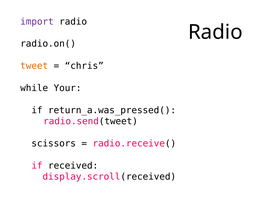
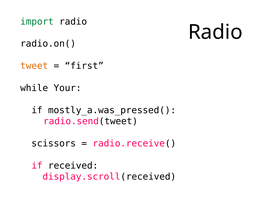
import colour: purple -> green (37, 22)
chris: chris -> first (84, 66)
return_a.was_pressed(: return_a.was_pressed( -> mostly_a.was_pressed( (112, 110)
